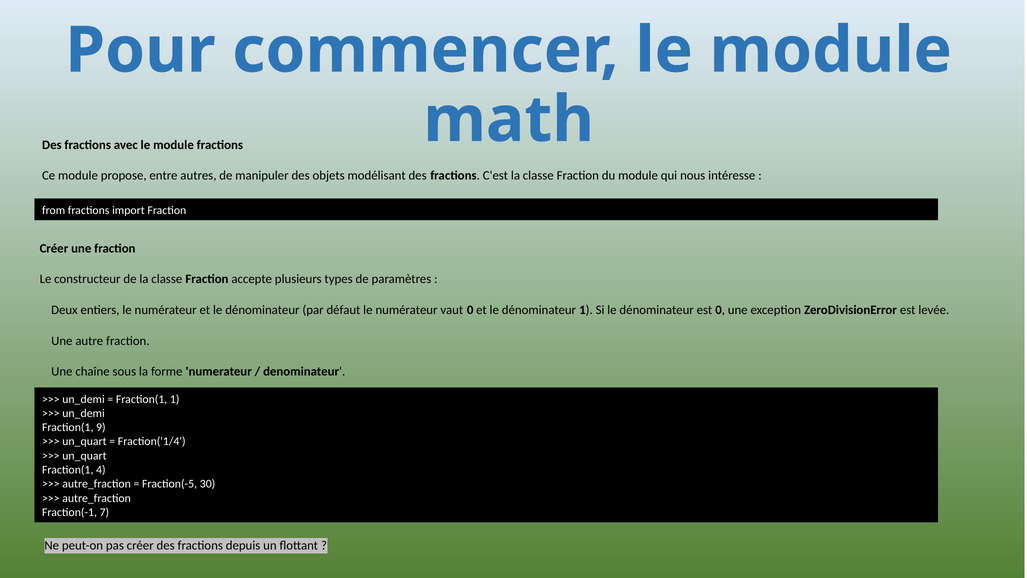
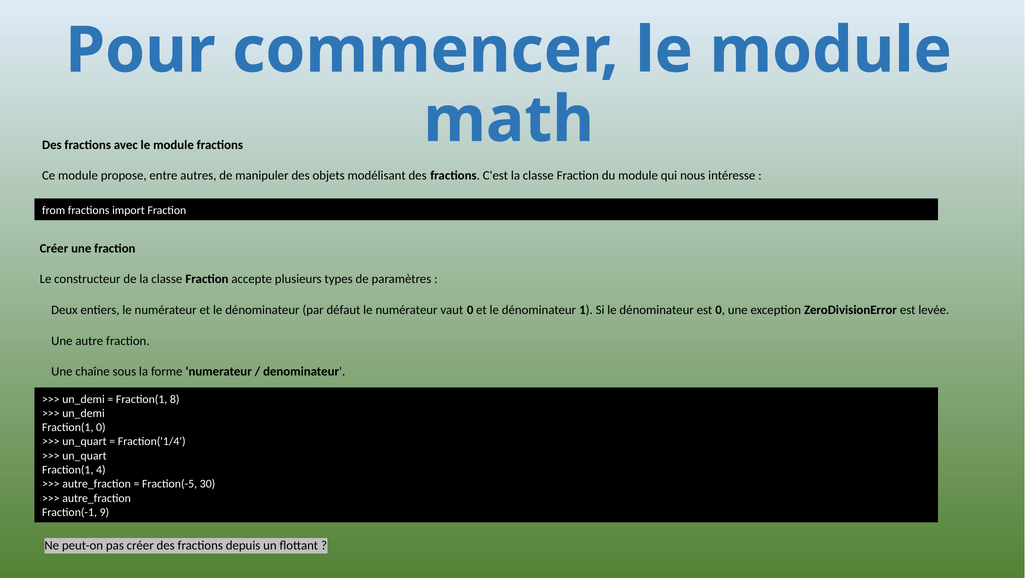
Fraction(1 1: 1 -> 8 (175, 399)
Fraction(1 9: 9 -> 0 (101, 427)
7: 7 -> 9 (104, 512)
